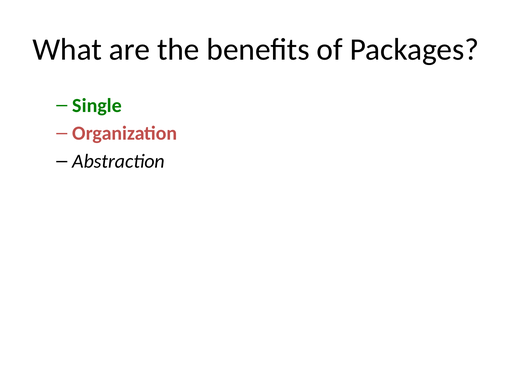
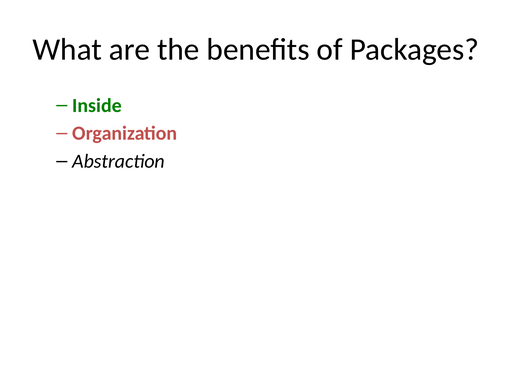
Single: Single -> Inside (97, 106)
